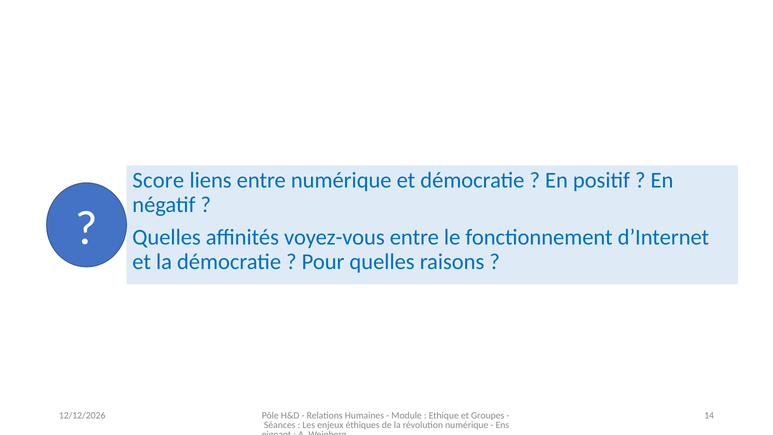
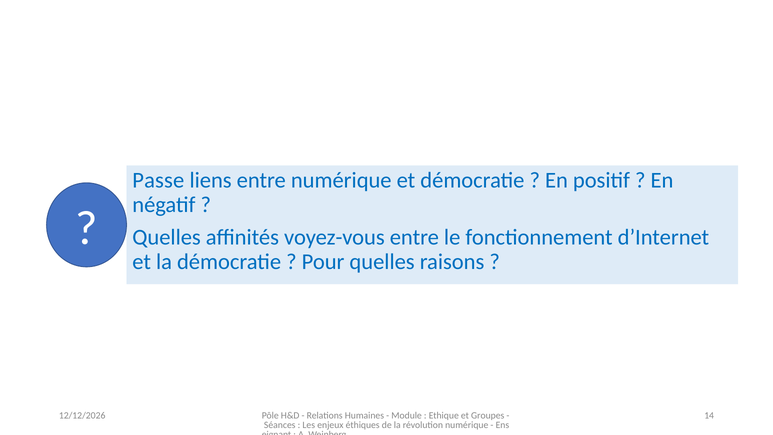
Score: Score -> Passe (158, 180)
